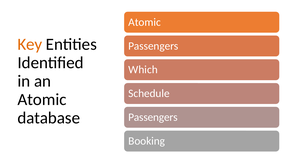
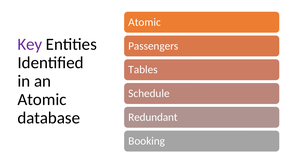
Key colour: orange -> purple (30, 44)
Which: Which -> Tables (143, 70)
Passengers: Passengers -> Redundant (153, 117)
